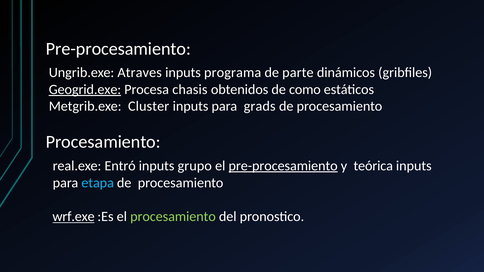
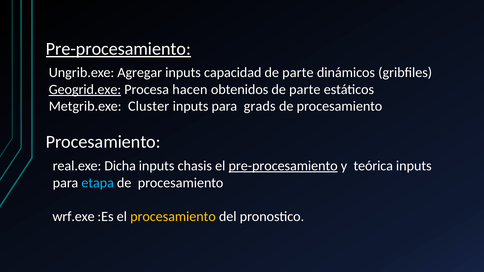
Pre-procesamiento underline: none -> present (118, 49)
Atraves: Atraves -> Agregar (140, 73)
programa: programa -> capacidad (233, 73)
chasis: chasis -> hacen (190, 89)
obtenidos de como: como -> parte (305, 89)
Entró: Entró -> Dicha (120, 166)
grupo: grupo -> chasis (195, 166)
wrf.exe underline: present -> none (74, 217)
procesamiento colour: light green -> yellow (173, 217)
